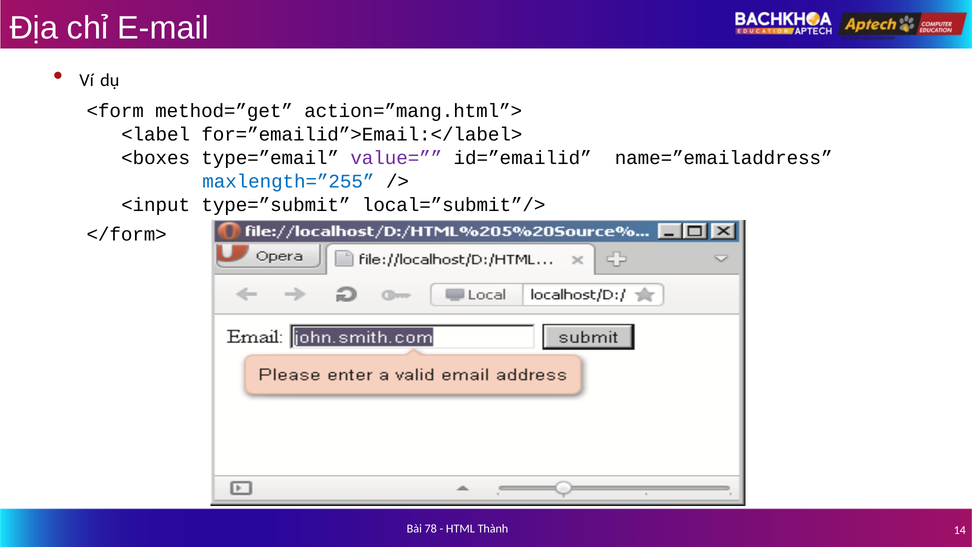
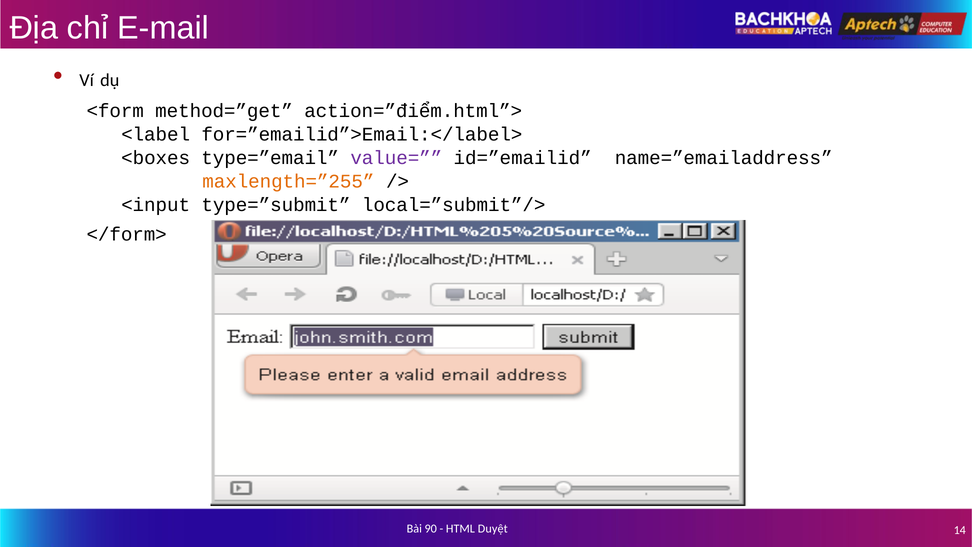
action=”mang.html”>: action=”mang.html”> -> action=”điểm.html”> (413, 111)
maxlength=”255 colour: blue -> orange (288, 181)
78: 78 -> 90 (431, 528)
Thành: Thành -> Duyệt (493, 528)
